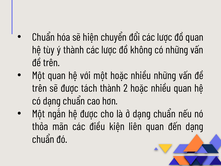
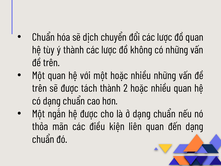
hiện: hiện -> dịch (91, 37)
